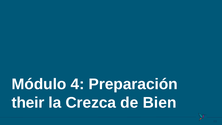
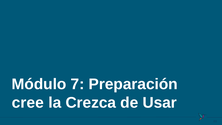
4: 4 -> 7 (78, 84)
their: their -> cree (28, 103)
Bien: Bien -> Usar (160, 103)
